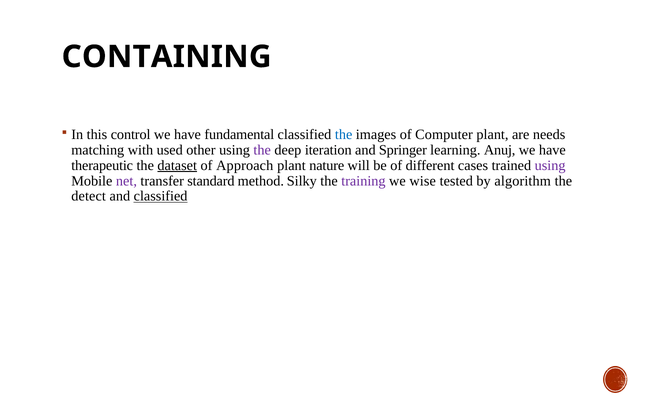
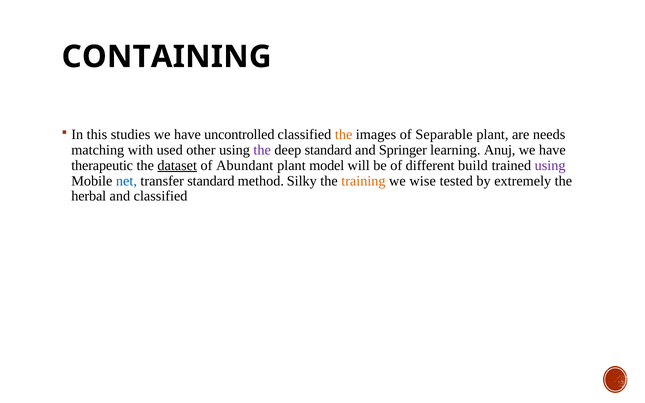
control: control -> studies (131, 135)
fundamental: fundamental -> uncontrolled (239, 135)
the colour: blue -> orange (344, 135)
Computer: Computer -> Separable (444, 135)
deep iteration: iteration -> standard (328, 150)
Approach: Approach -> Abundant (245, 165)
nature: nature -> model (327, 165)
cases: cases -> build (473, 165)
net colour: purple -> blue (126, 181)
training colour: purple -> orange (363, 181)
algorithm: algorithm -> extremely (523, 181)
detect: detect -> herbal (89, 196)
classified underline: present -> none (161, 196)
